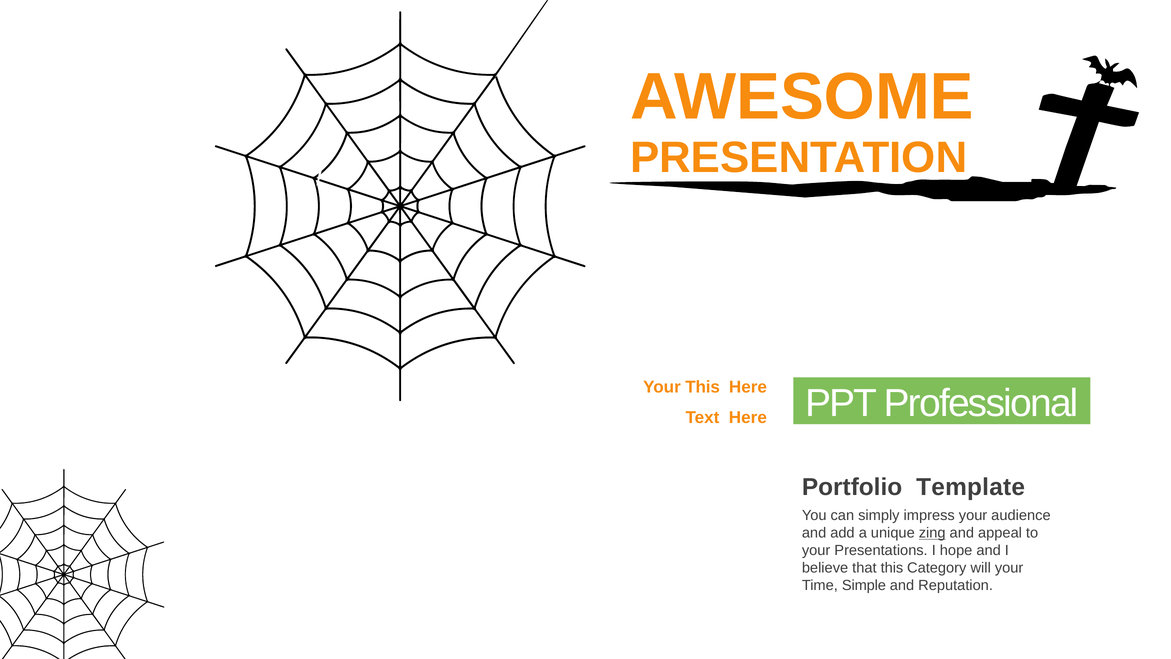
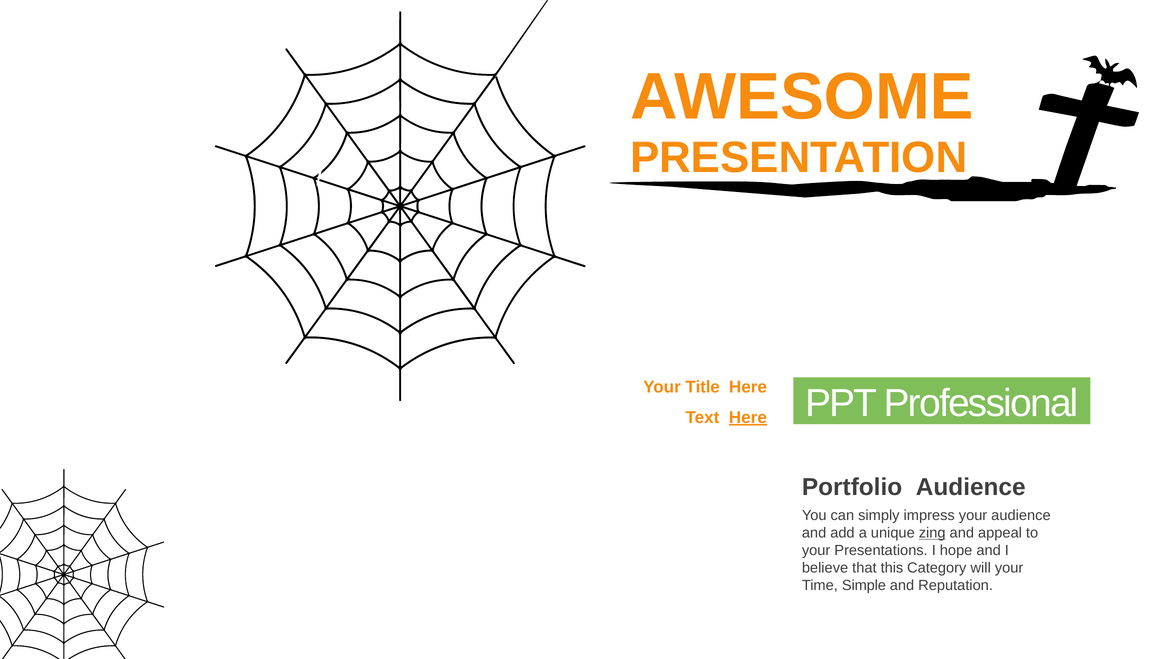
Your This: This -> Title (703, 387)
Here underline: none -> present (748, 417)
Portfolio Template: Template -> Audience (971, 487)
